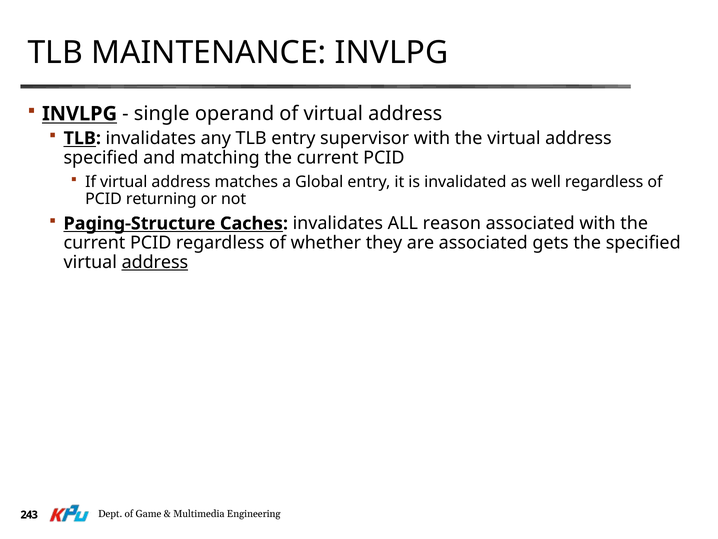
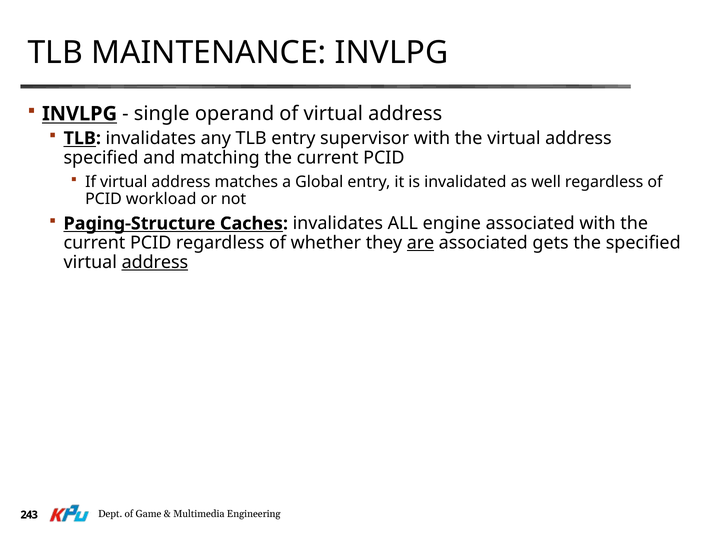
returning: returning -> workload (161, 199)
reason: reason -> engine (452, 223)
are underline: none -> present (420, 243)
